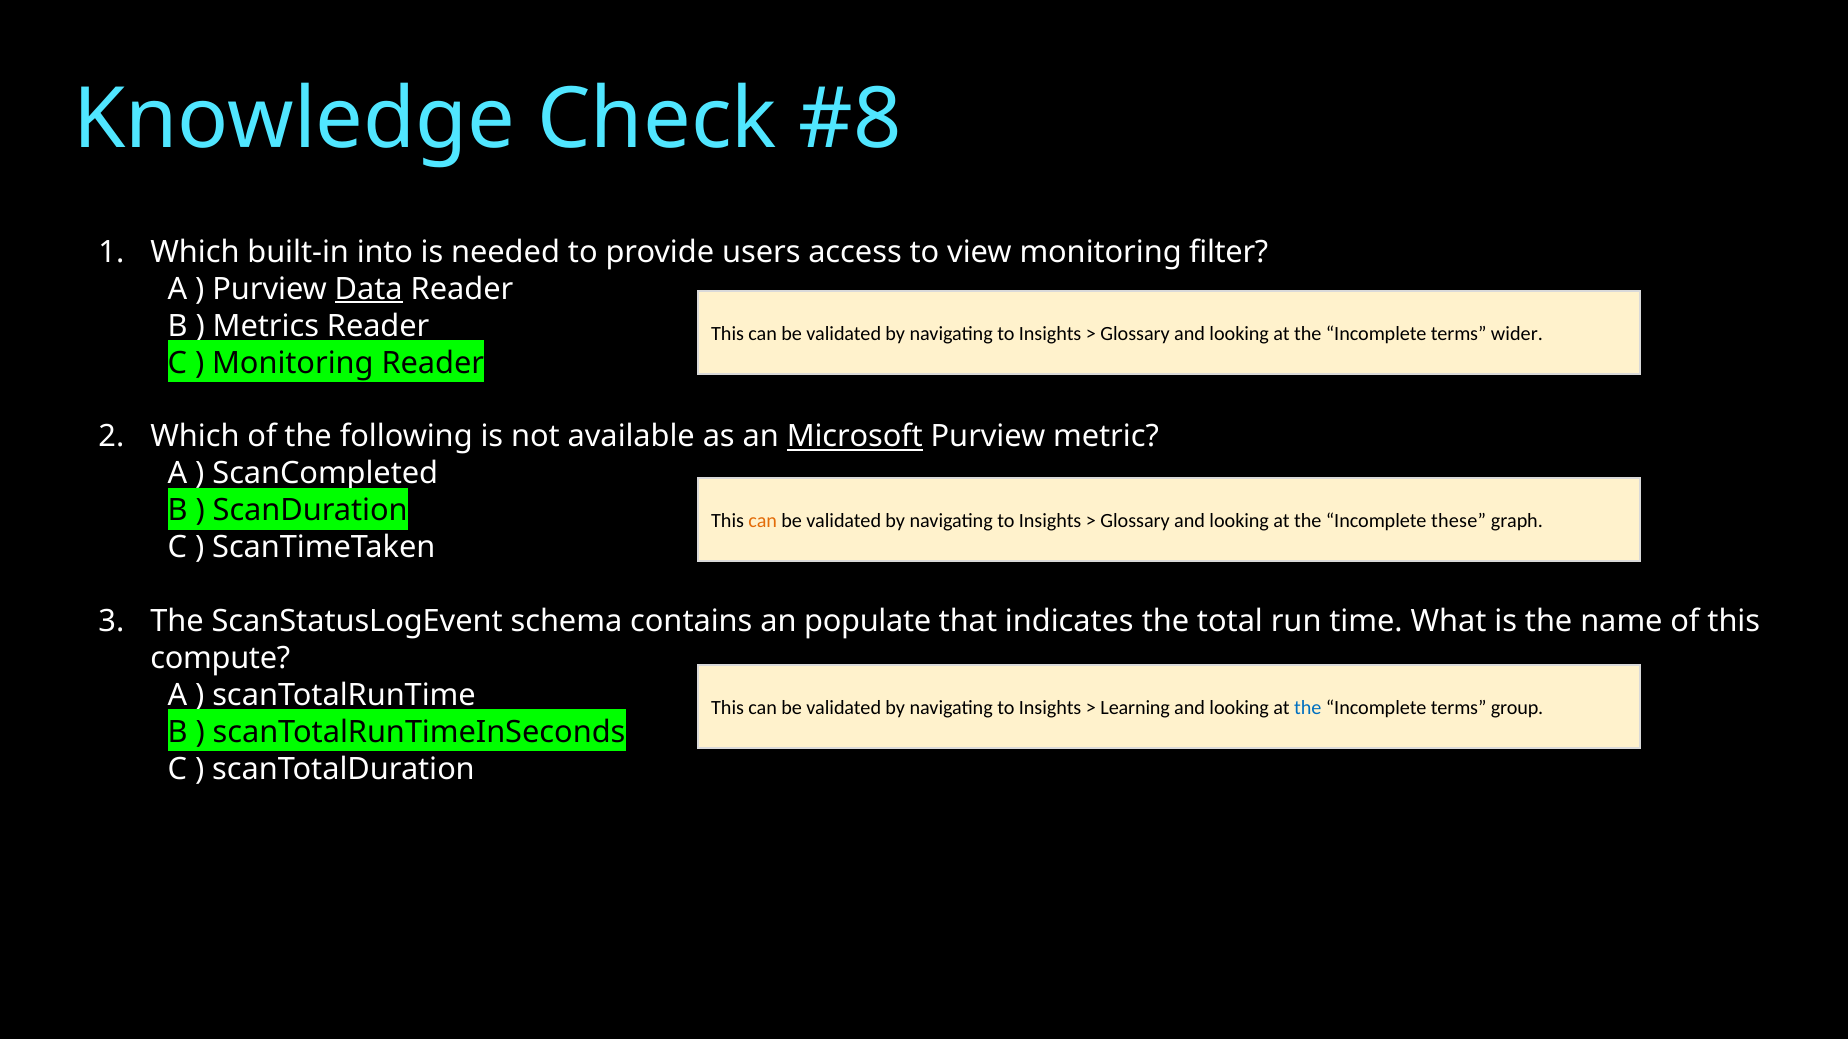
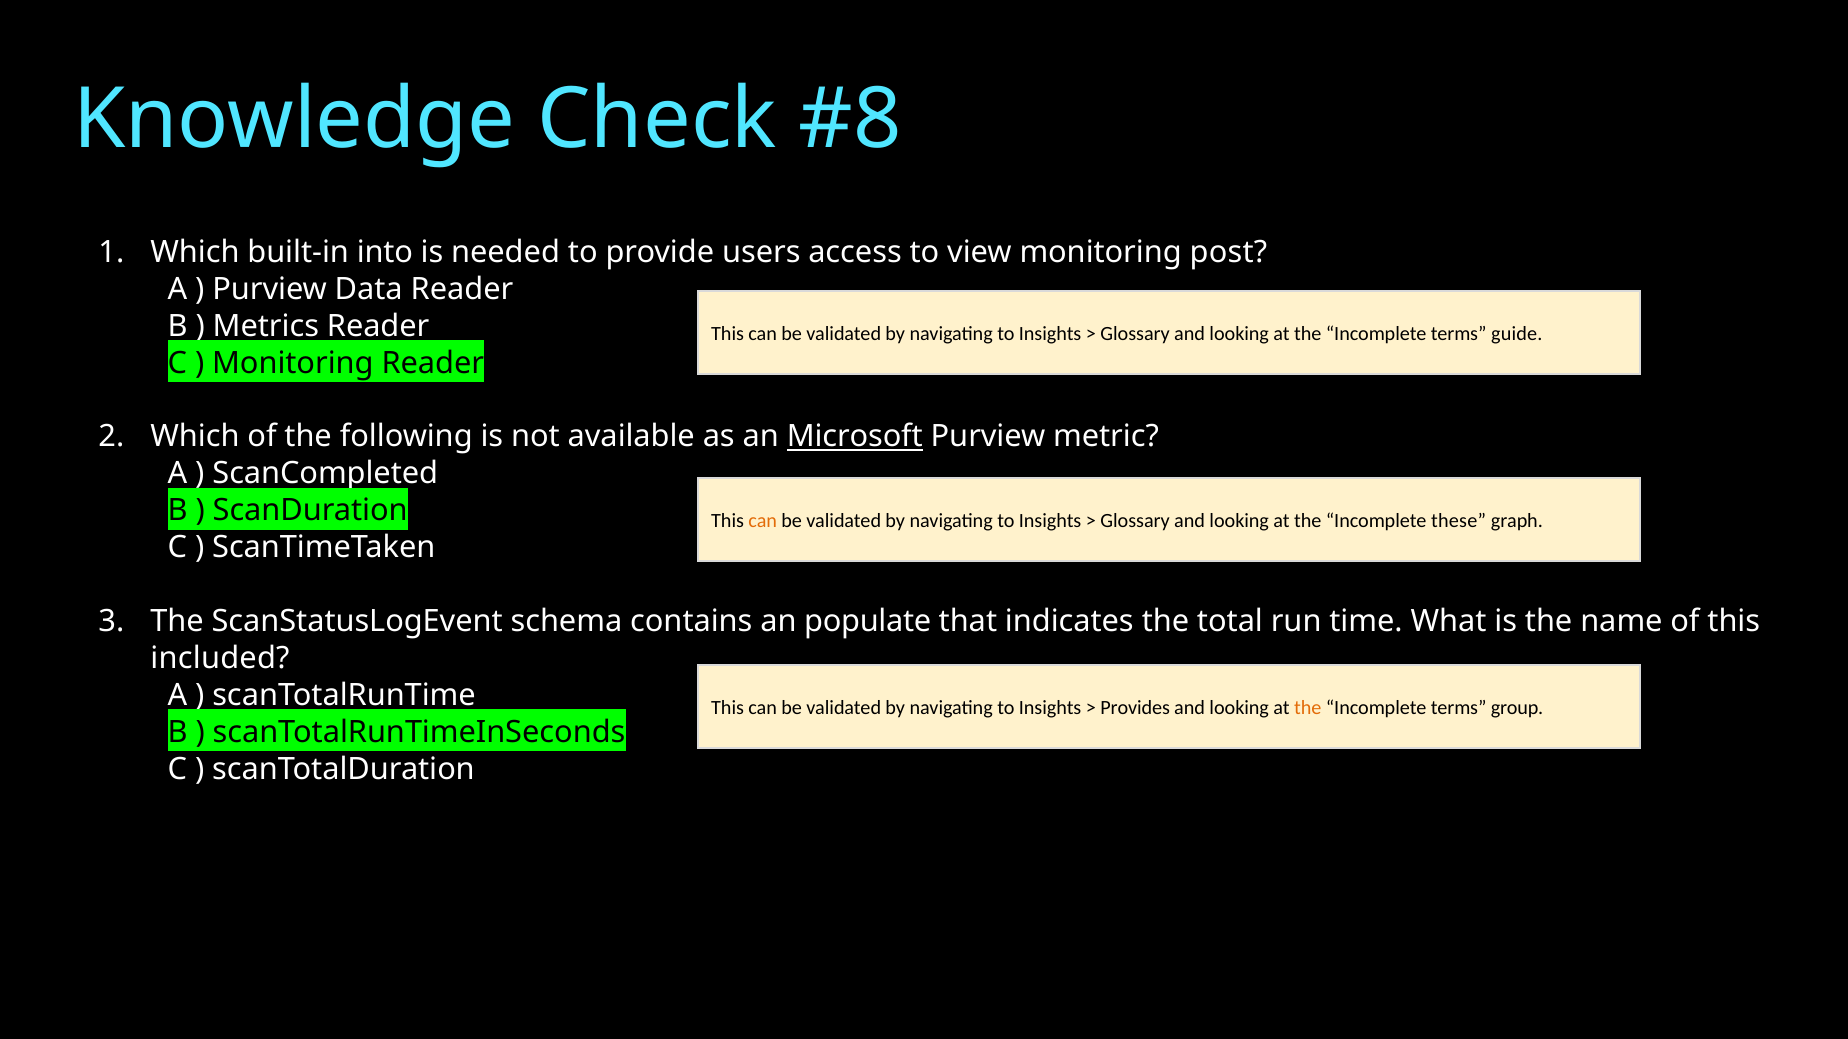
filter: filter -> post (1228, 252)
Data underline: present -> none (369, 289)
wider: wider -> guide (1517, 334)
compute: compute -> included (220, 659)
Learning: Learning -> Provides (1135, 708)
the colour: blue -> orange (1308, 708)
